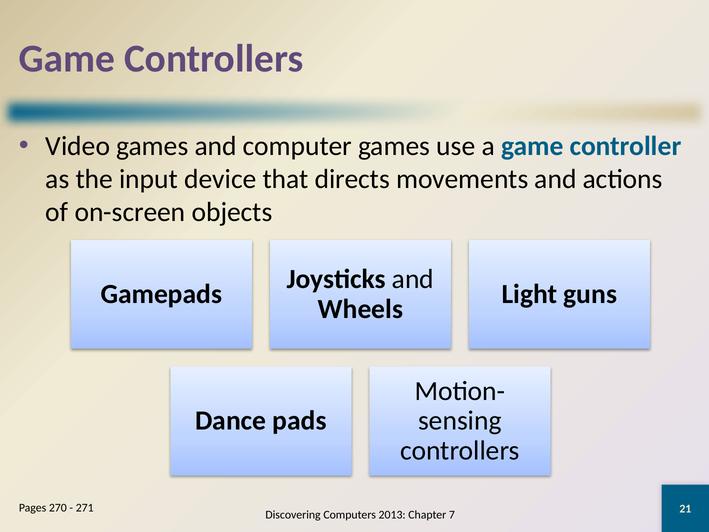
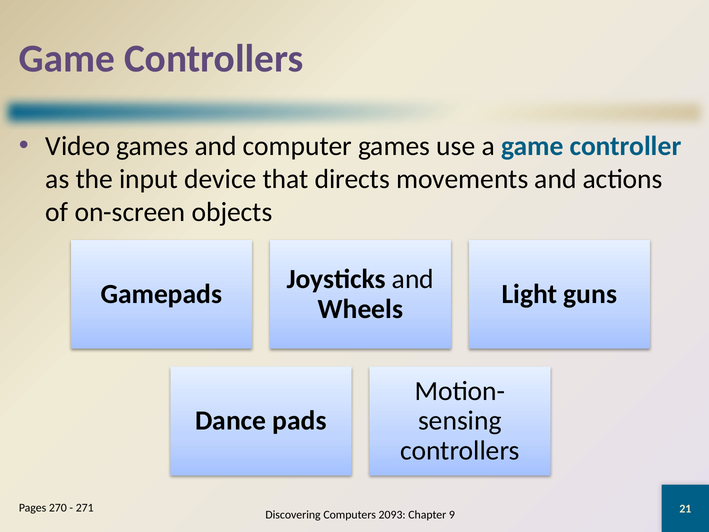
2013: 2013 -> 2093 (392, 515)
7: 7 -> 9 (452, 515)
